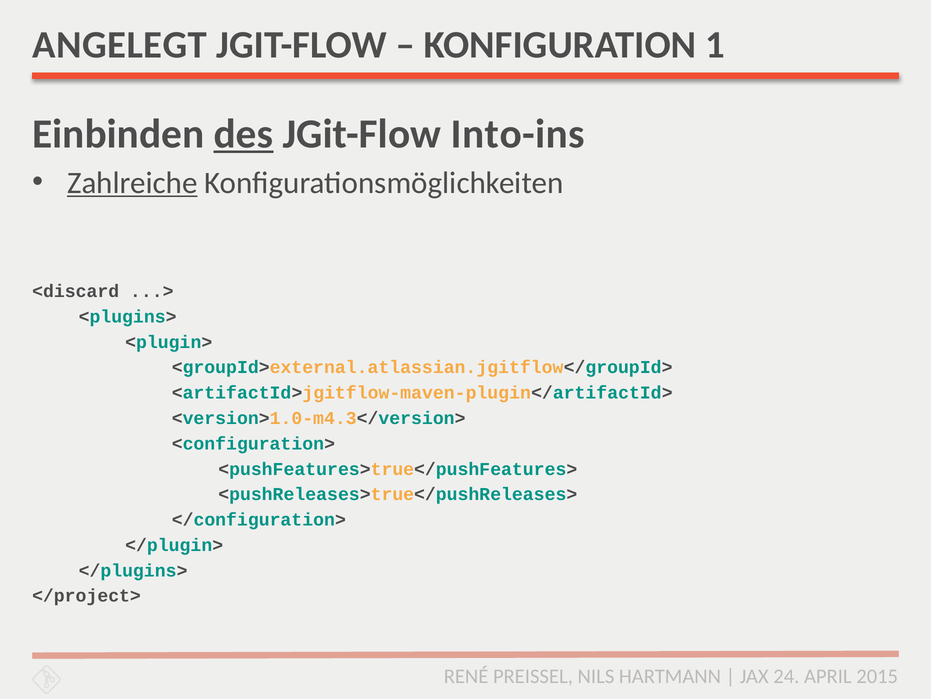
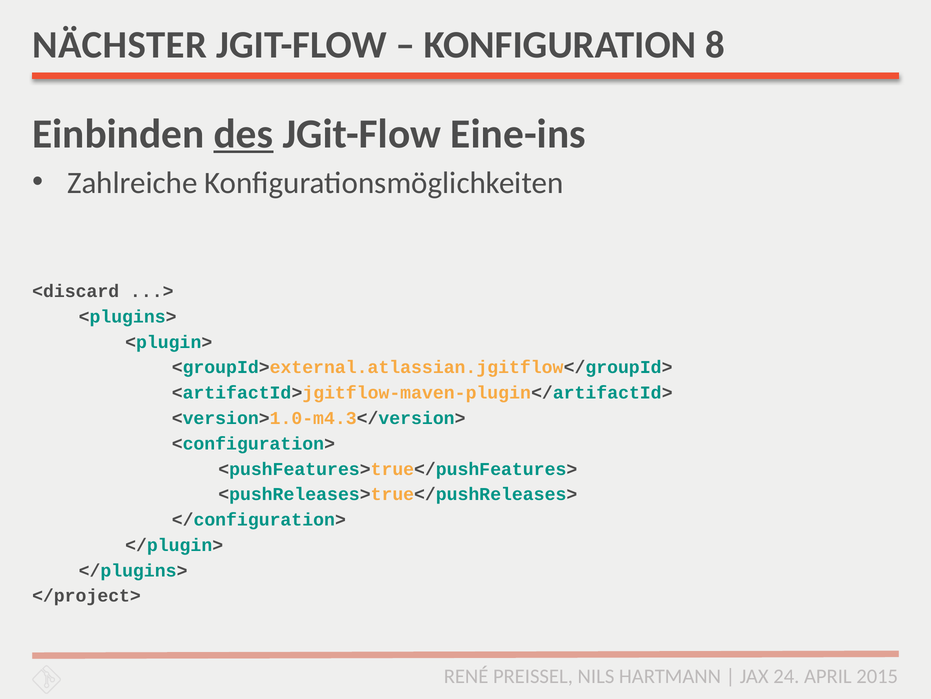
ANGELEGT: ANGELEGT -> NÄCHSTER (120, 45)
1: 1 -> 8 (715, 45)
Into-ins: Into-ins -> Eine-ins (518, 134)
Zahlreiche underline: present -> none (132, 183)
